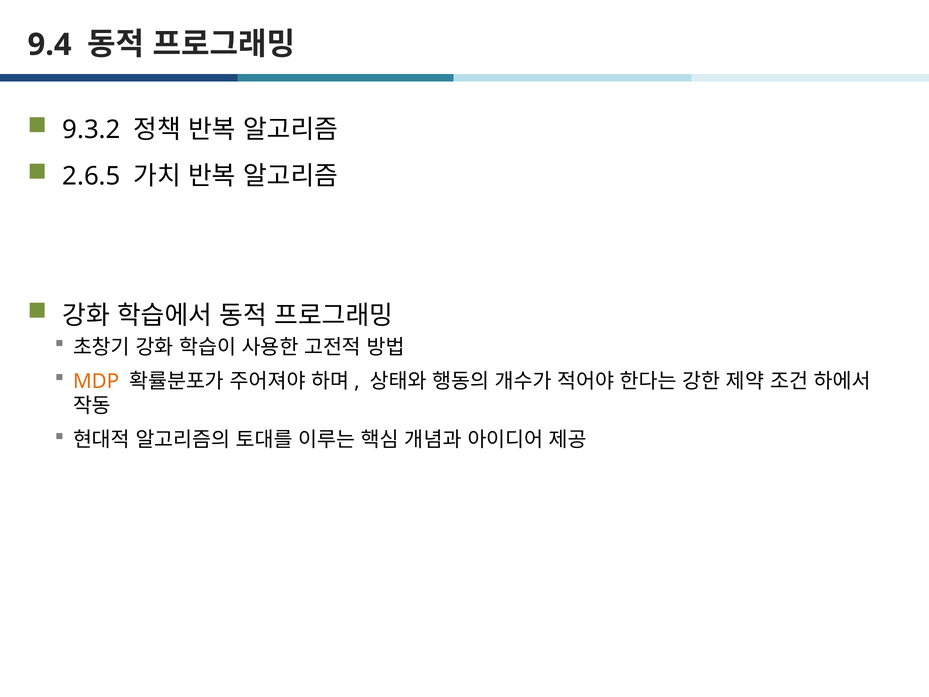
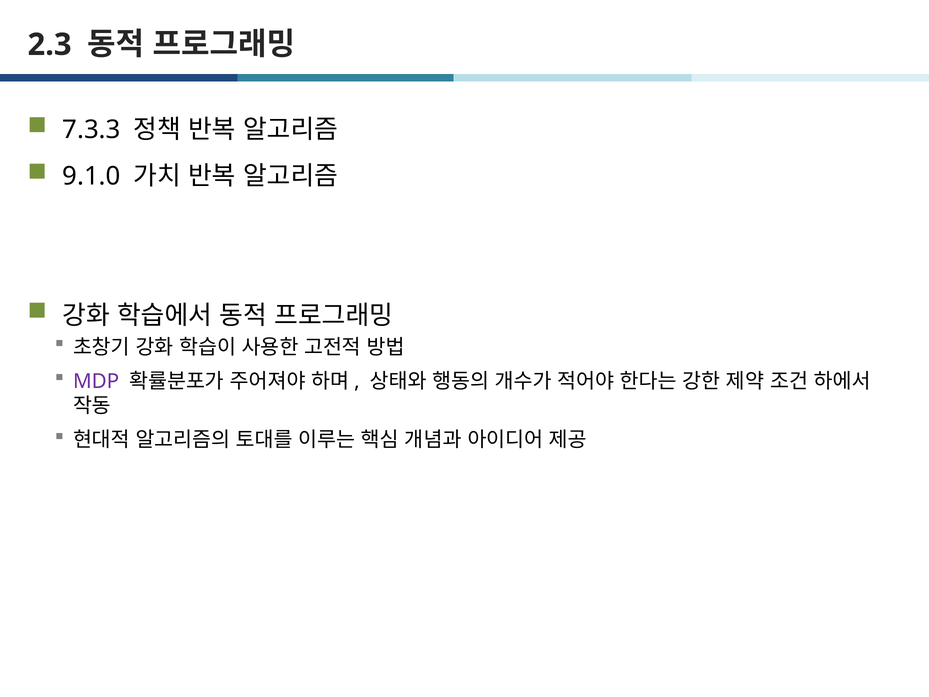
9.4: 9.4 -> 2.3 (50, 45)
9.3.2: 9.3.2 -> 7.3.3 (91, 130)
2.6.5: 2.6.5 -> 9.1.0 (91, 176)
MDP colour: orange -> purple (96, 381)
